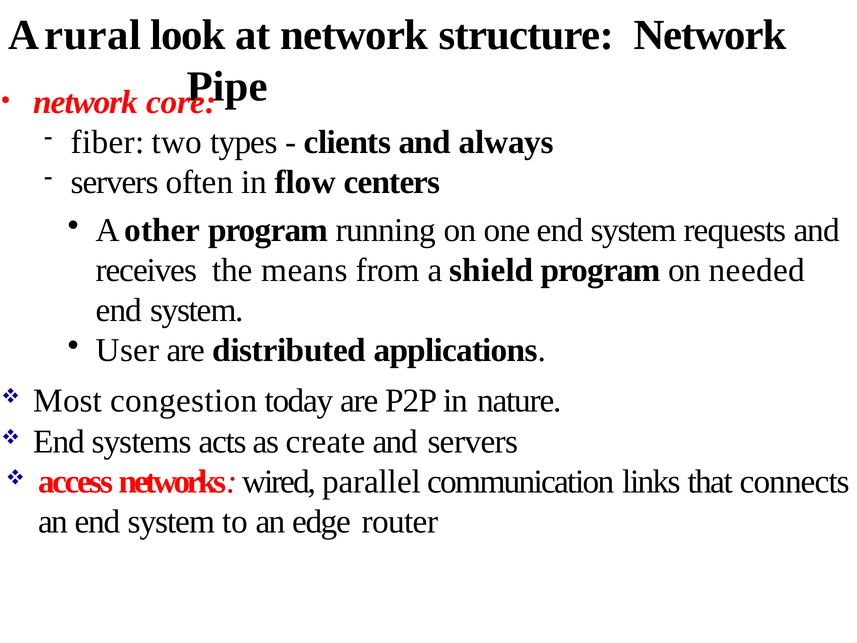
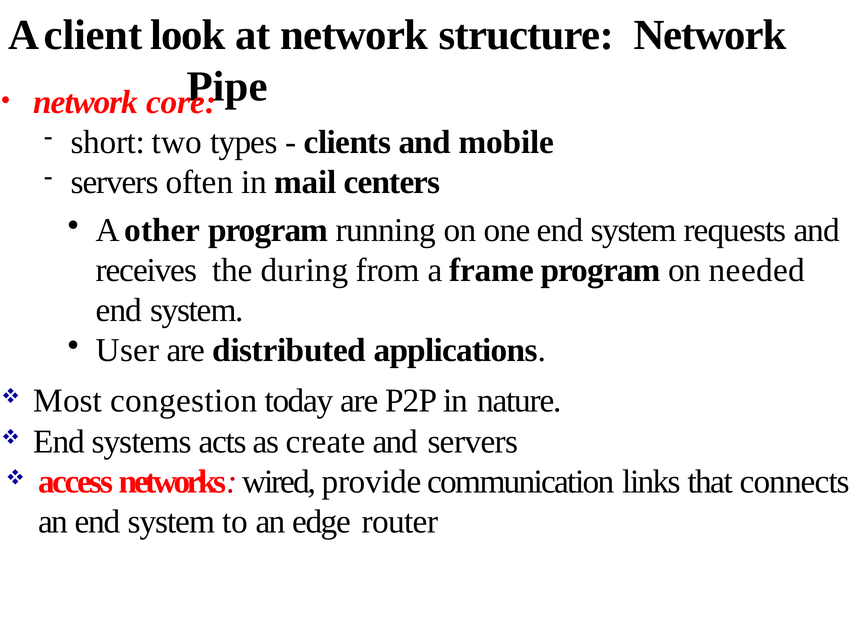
rural: rural -> client (93, 35)
fiber: fiber -> short (108, 142)
always: always -> mobile (506, 142)
flow: flow -> mail (305, 182)
means: means -> during (305, 270)
shield: shield -> frame (492, 270)
parallel: parallel -> provide (372, 482)
